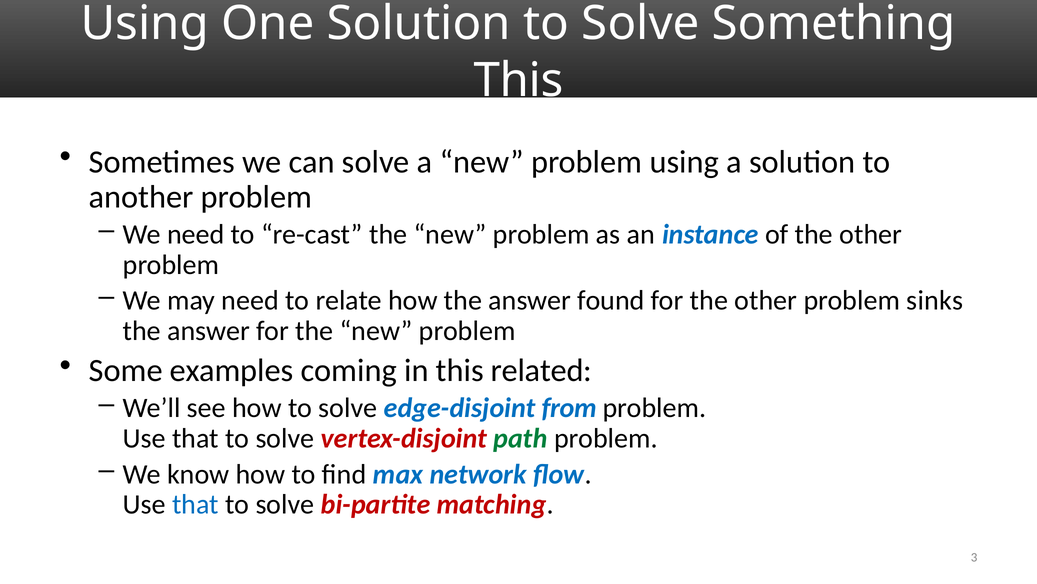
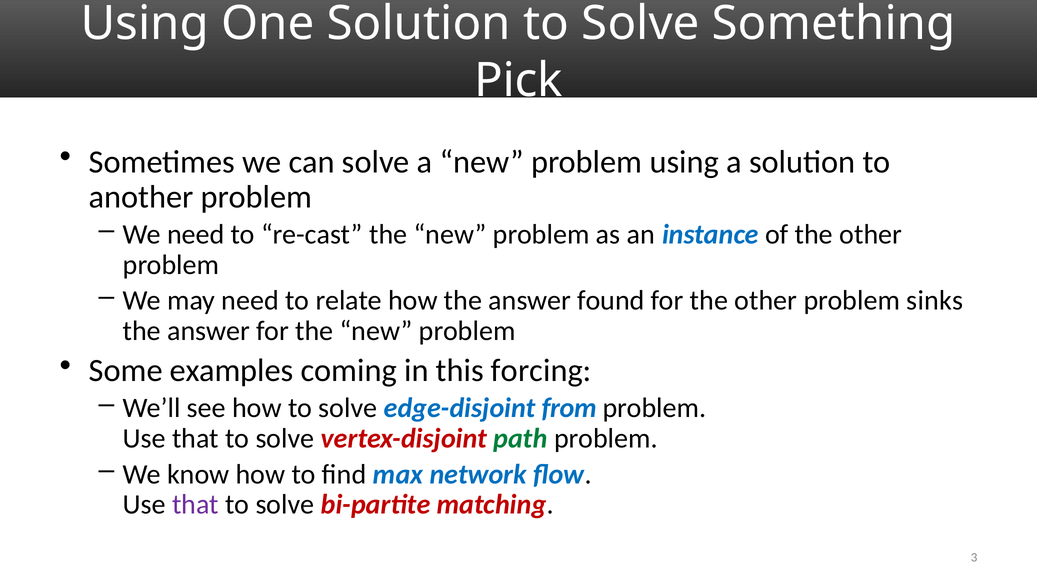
This: This -> Pick (519, 80)
related: related -> forcing (541, 370)
that colour: blue -> purple (195, 504)
